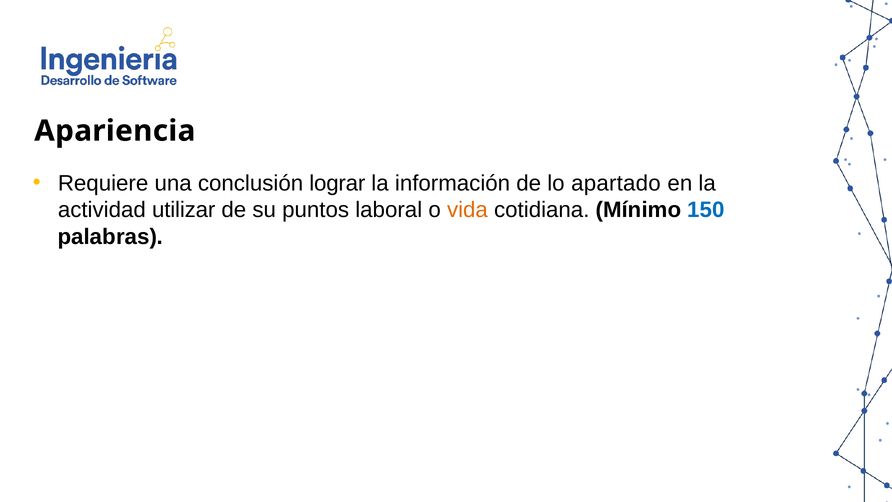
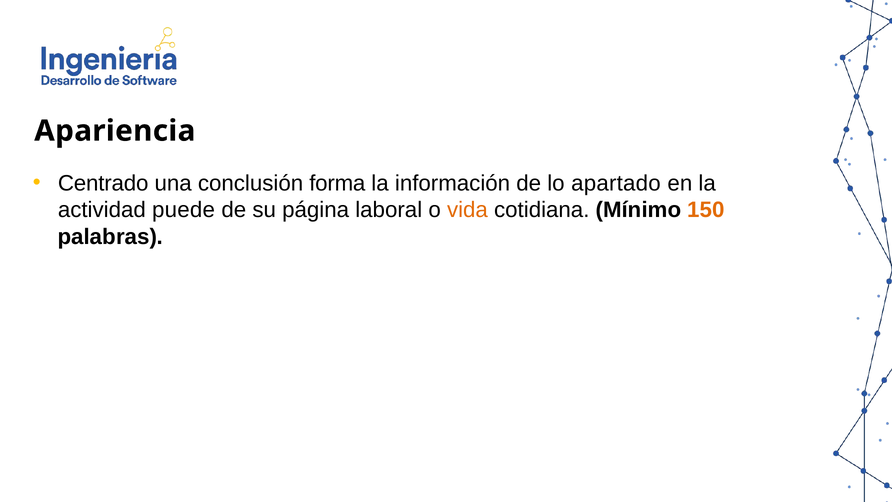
Requiere: Requiere -> Centrado (103, 183)
lograr: lograr -> forma (337, 183)
utilizar: utilizar -> puede (184, 210)
puntos: puntos -> página (316, 210)
150 colour: blue -> orange (706, 210)
